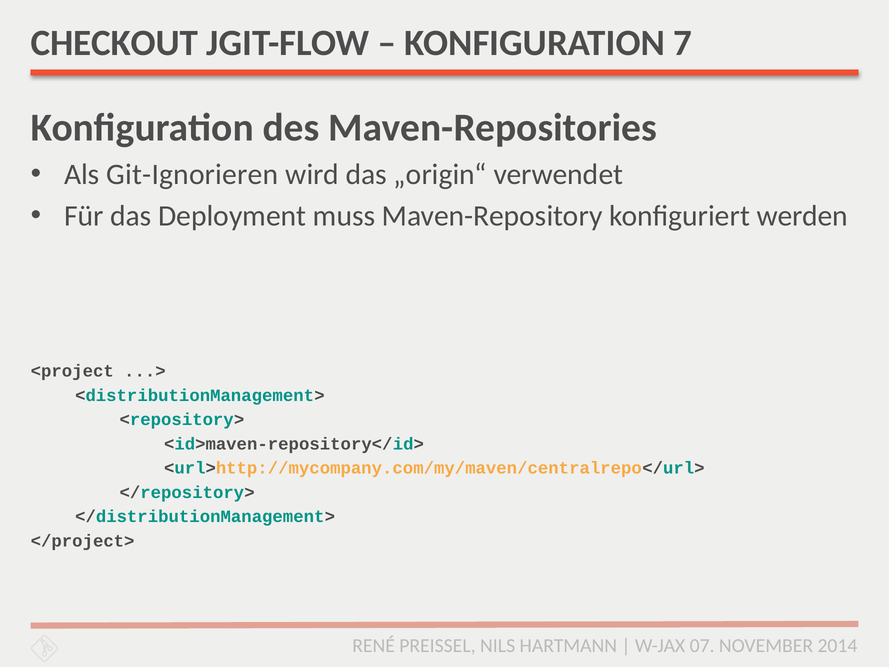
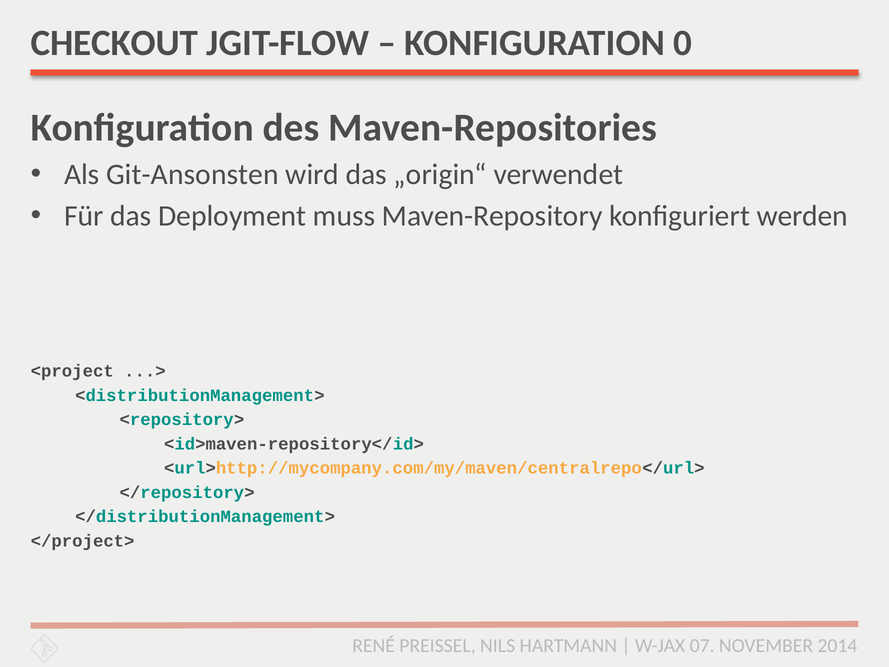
7: 7 -> 0 (683, 43)
Git-Ignorieren: Git-Ignorieren -> Git-Ansonsten (192, 174)
